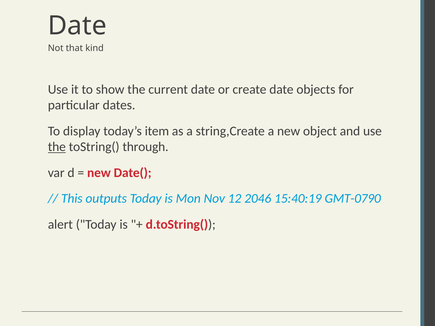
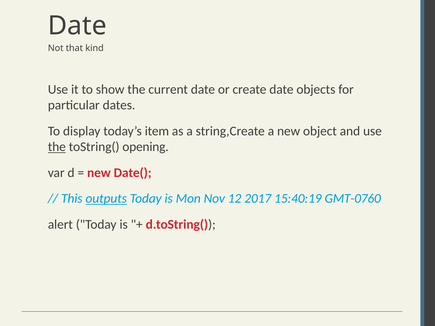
through: through -> opening (146, 147)
outputs underline: none -> present (106, 199)
2046: 2046 -> 2017 (258, 199)
GMT-0790: GMT-0790 -> GMT-0760 (353, 199)
